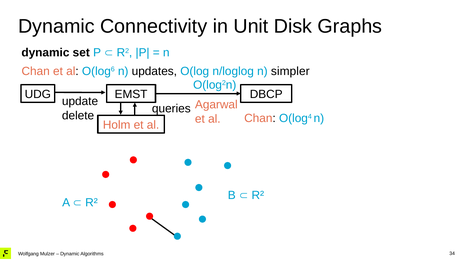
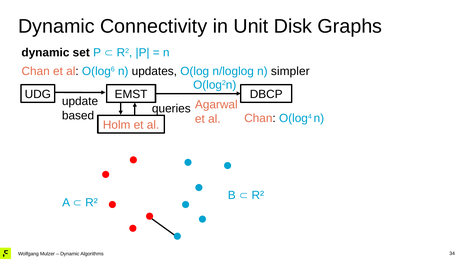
delete: delete -> based (78, 115)
